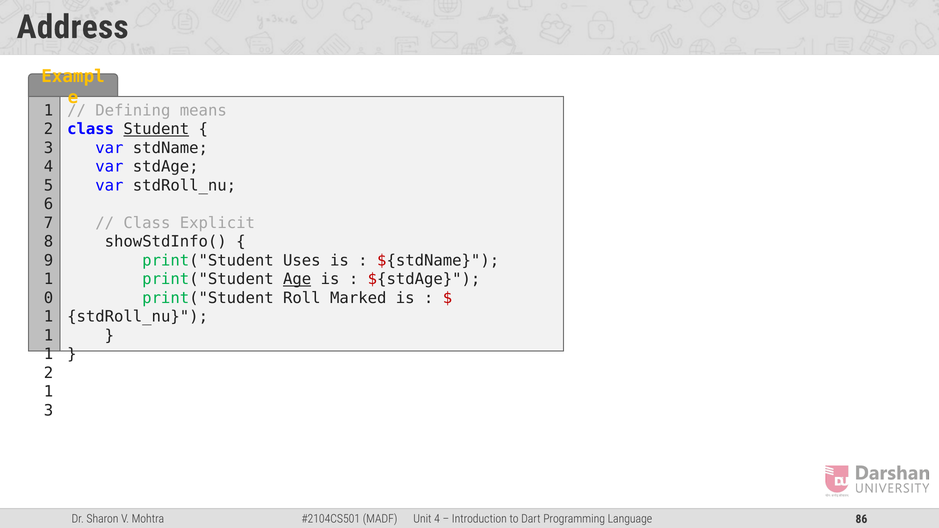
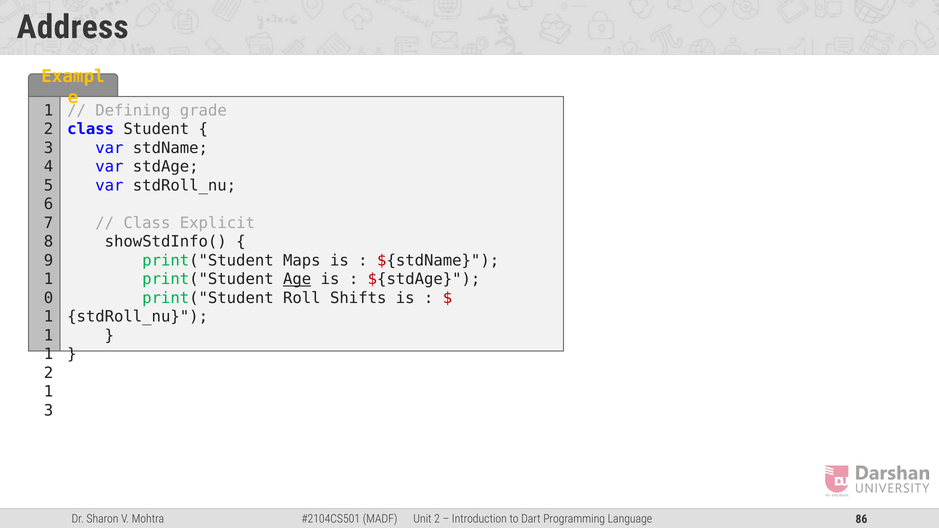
means: means -> grade (203, 110)
Student underline: present -> none (156, 129)
Uses: Uses -> Maps (302, 261)
Marked: Marked -> Shifts (358, 298)
4: 4 -> 2 (437, 519)
